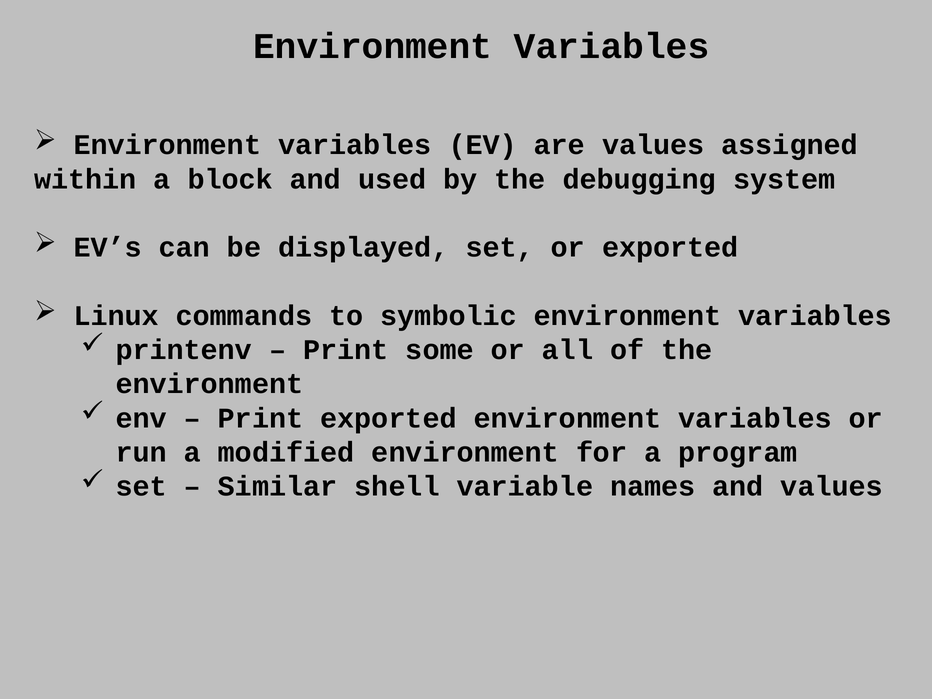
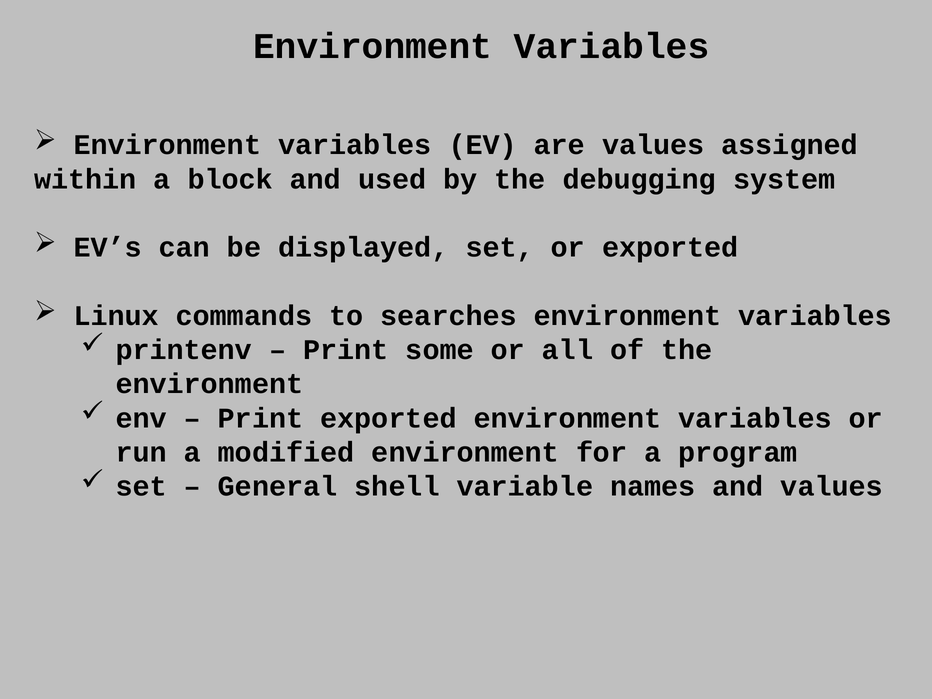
symbolic: symbolic -> searches (449, 316)
Similar: Similar -> General (278, 487)
